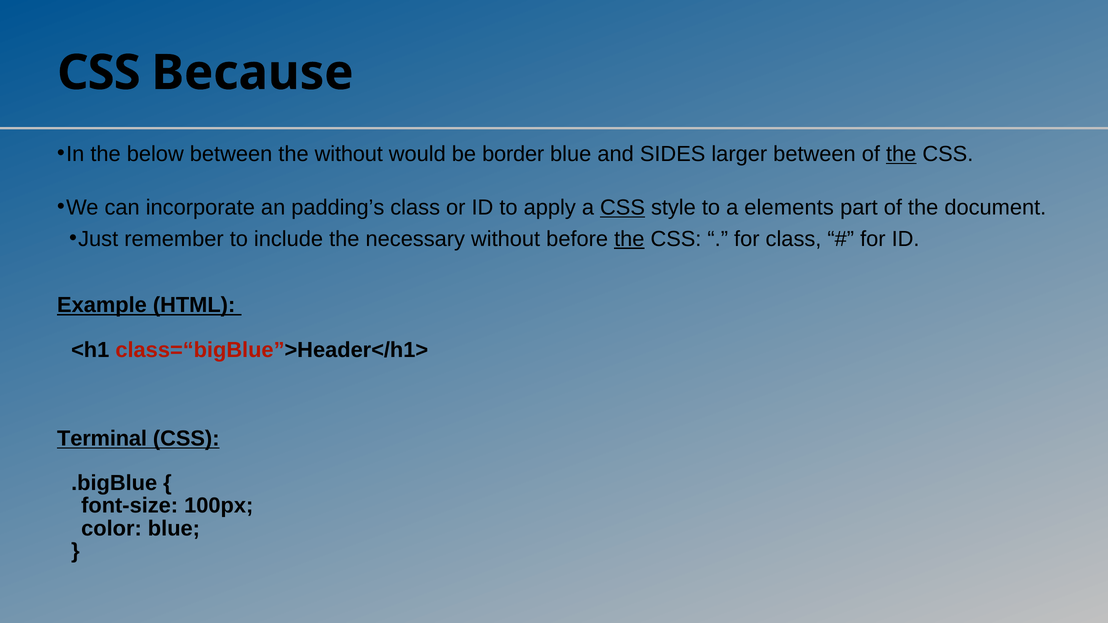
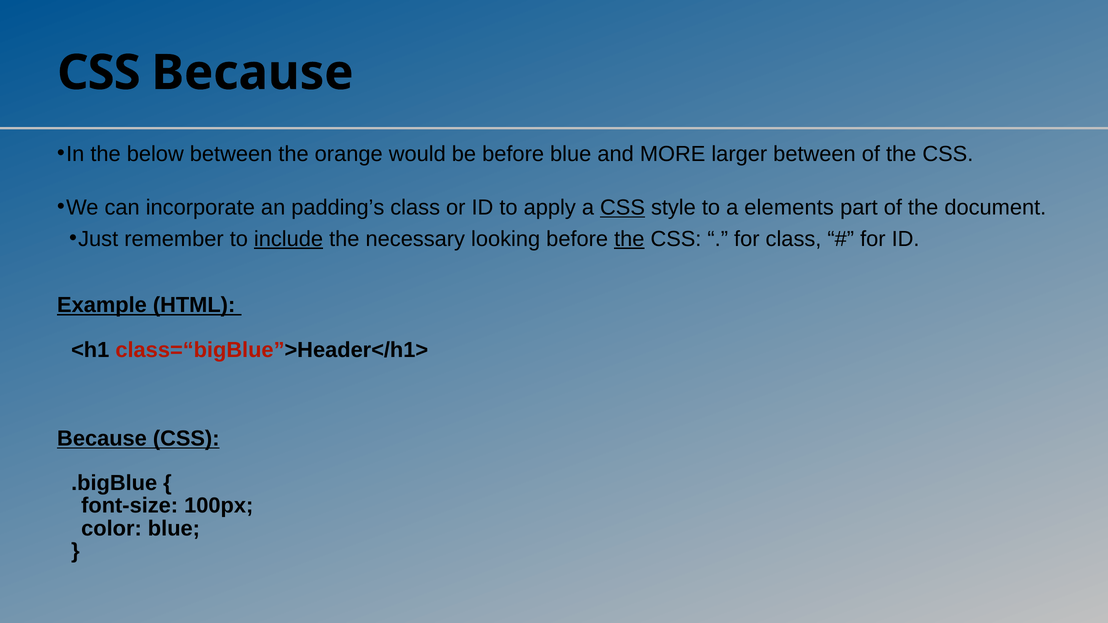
the without: without -> orange (349, 154)
be border: border -> before (513, 154)
SIDES: SIDES -> MORE (673, 154)
the underline: present -> none (901, 154)
include underline: none -> present (289, 239)
necessary without: without -> looking (506, 239)
Terminal: Terminal -> Because (102, 439)
